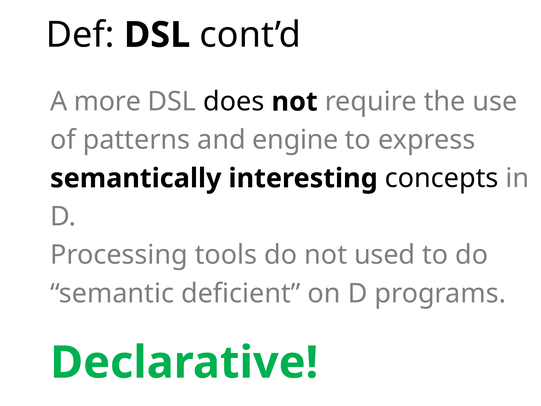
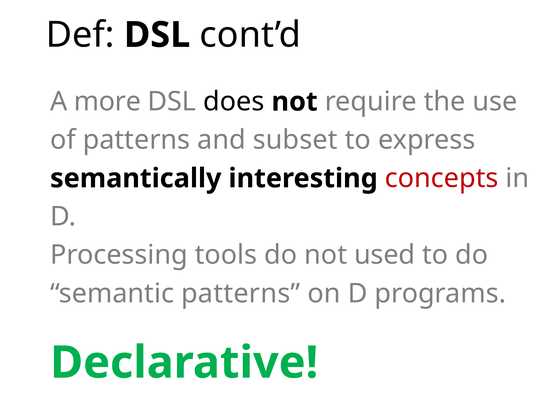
engine: engine -> subset (295, 140)
concepts colour: black -> red (442, 178)
semantic deficient: deficient -> patterns (241, 293)
